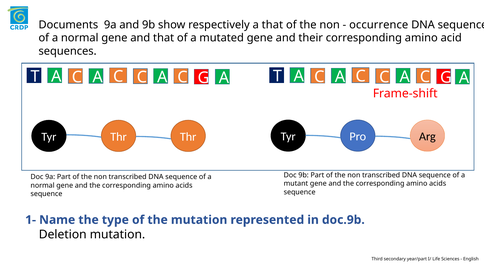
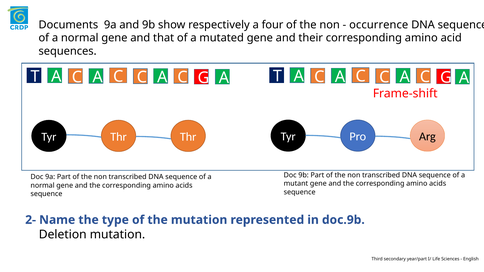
a that: that -> four (273, 25)
1-: 1- -> 2- (31, 220)
